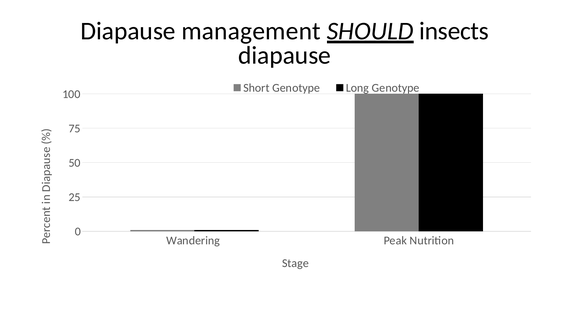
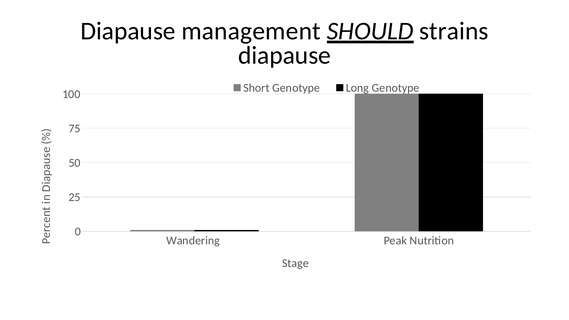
insects: insects -> strains (454, 31)
